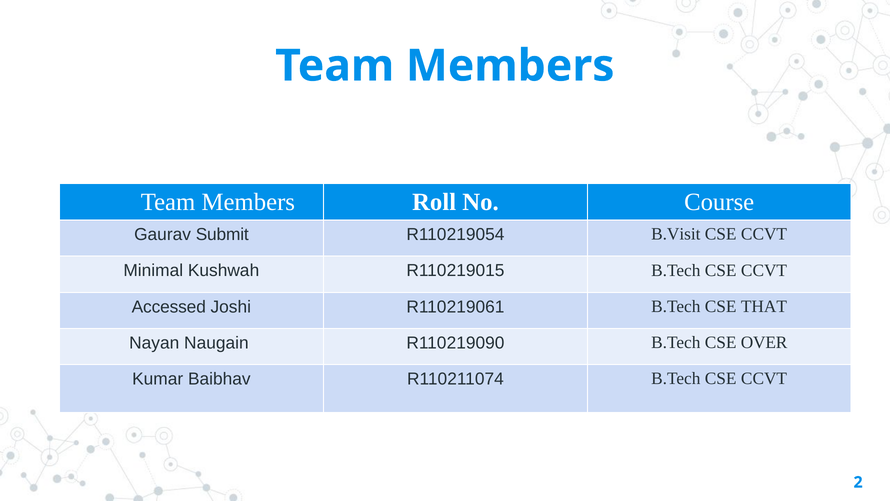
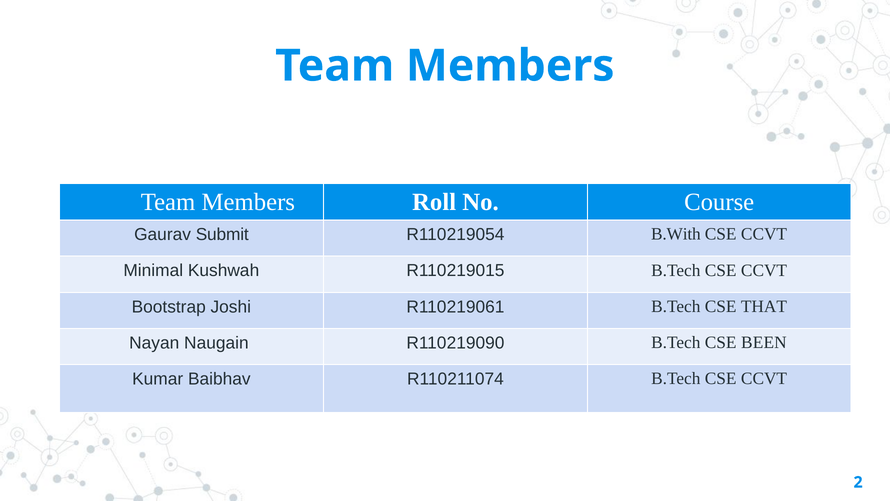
B.Visit: B.Visit -> B.With (676, 234)
Accessed: Accessed -> Bootstrap (169, 307)
OVER: OVER -> BEEN (764, 342)
